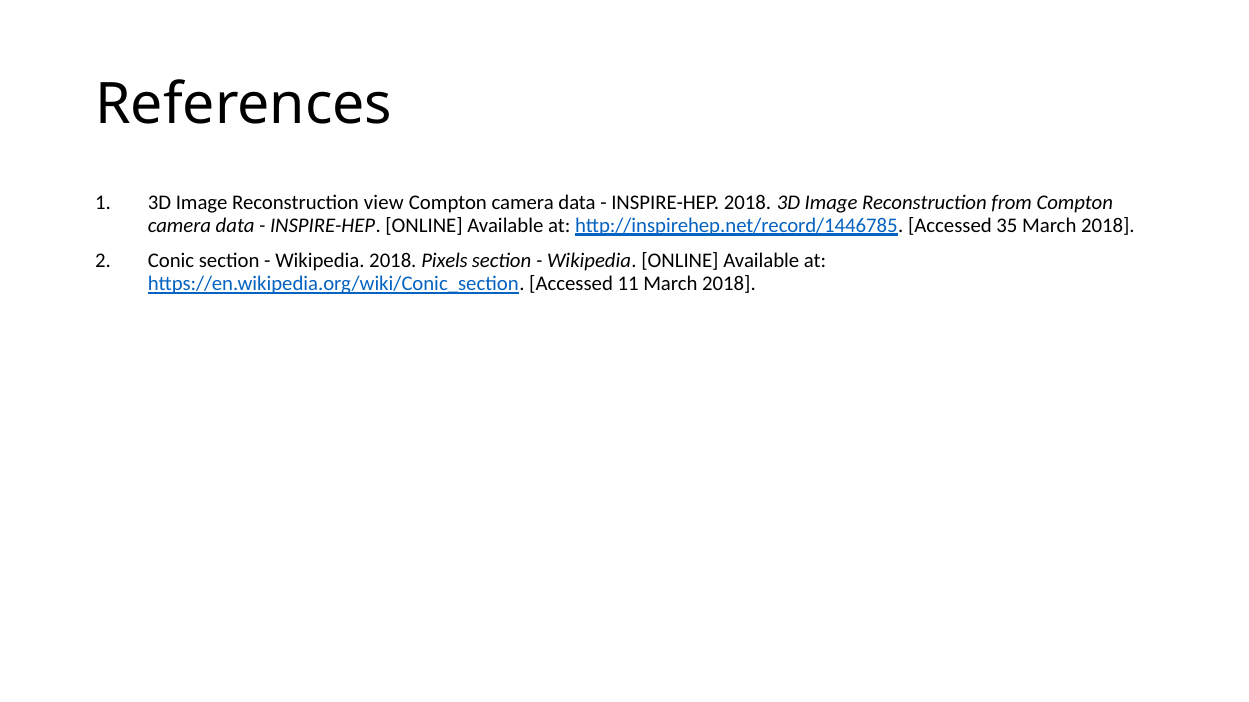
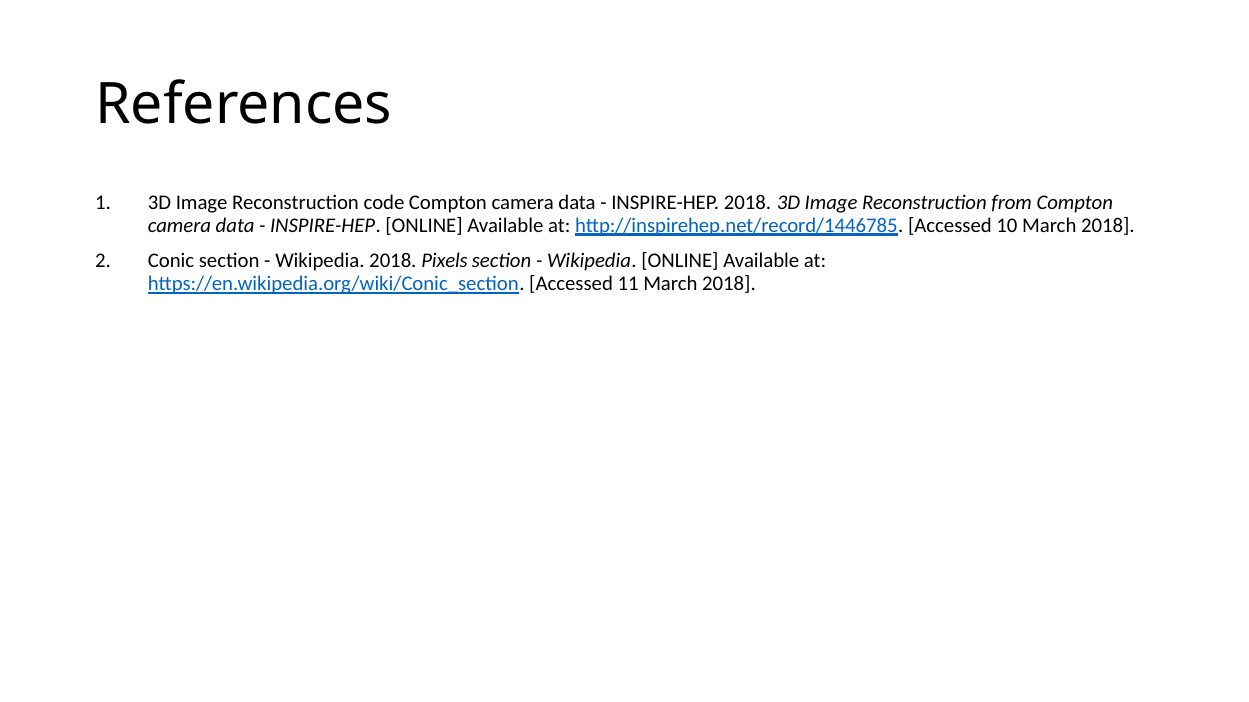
view: view -> code (384, 203)
35: 35 -> 10 (1007, 226)
